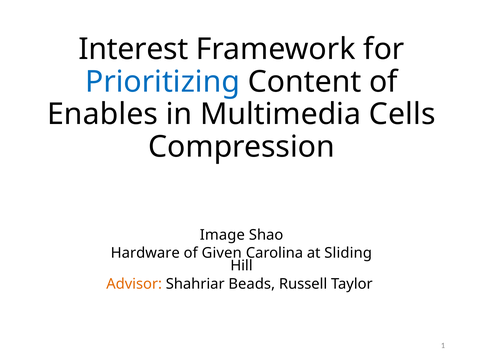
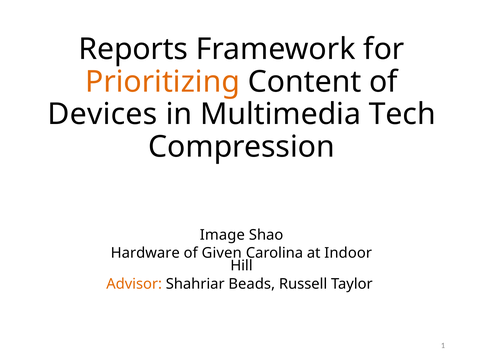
Interest: Interest -> Reports (133, 49)
Prioritizing colour: blue -> orange (163, 82)
Enables: Enables -> Devices (102, 114)
Cells: Cells -> Tech (402, 114)
Sliding: Sliding -> Indoor (348, 253)
